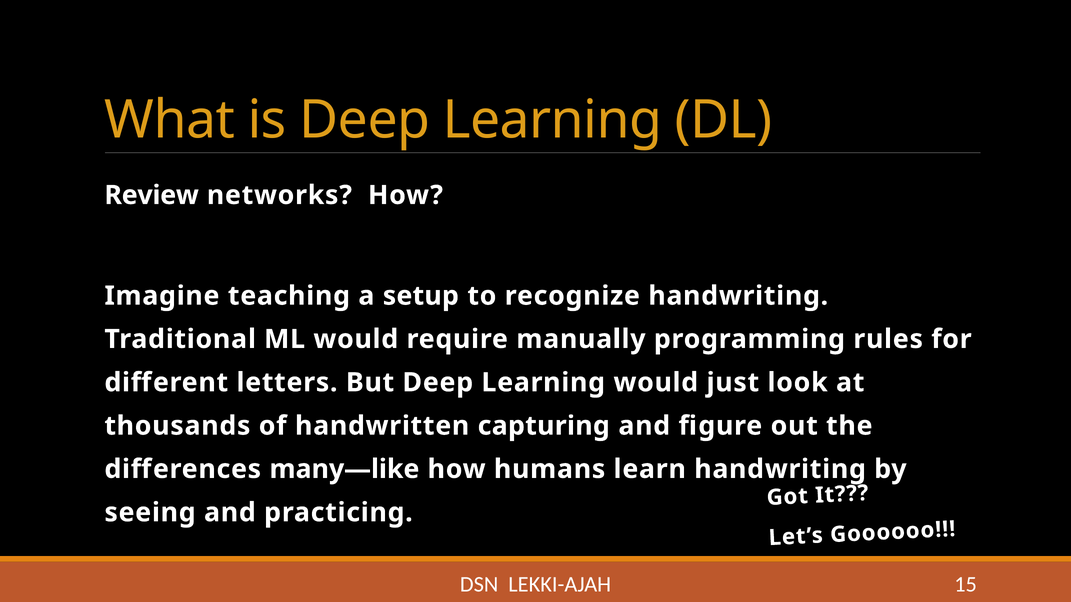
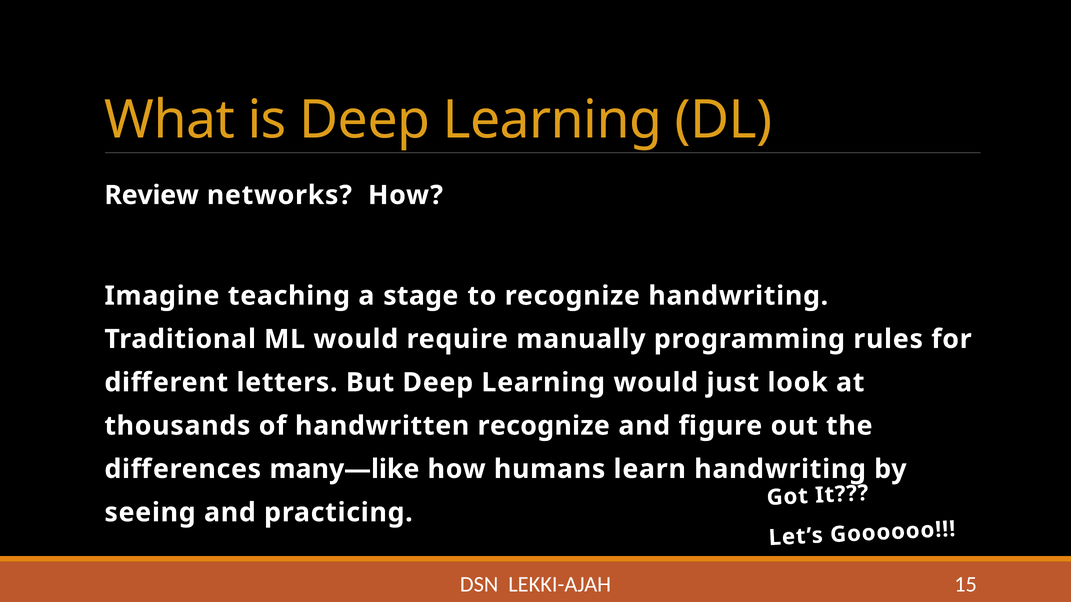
setup: setup -> stage (421, 296)
handwritten capturing: capturing -> recognize (544, 426)
